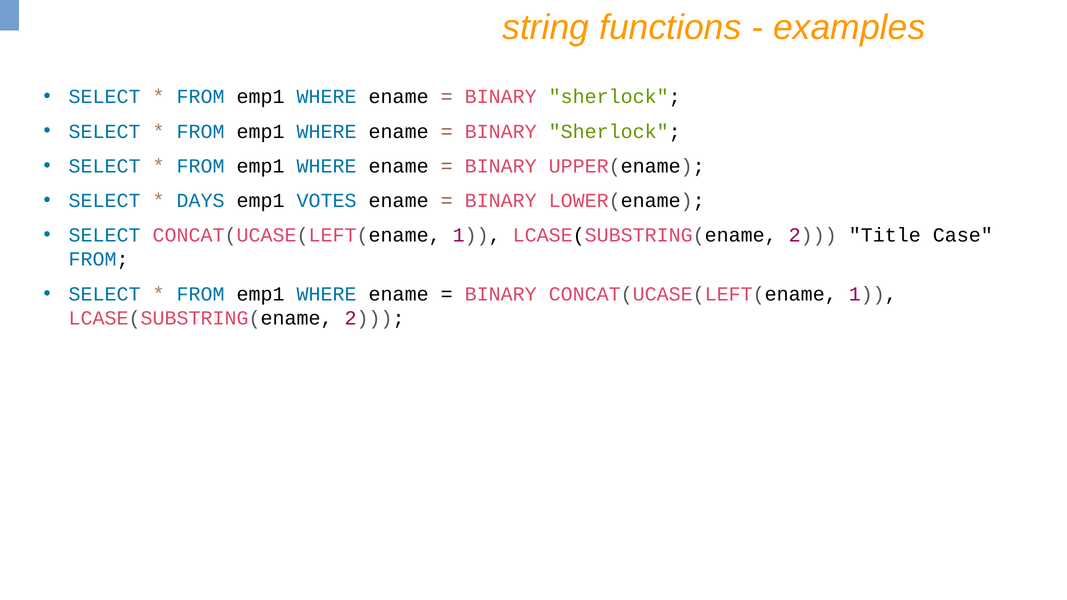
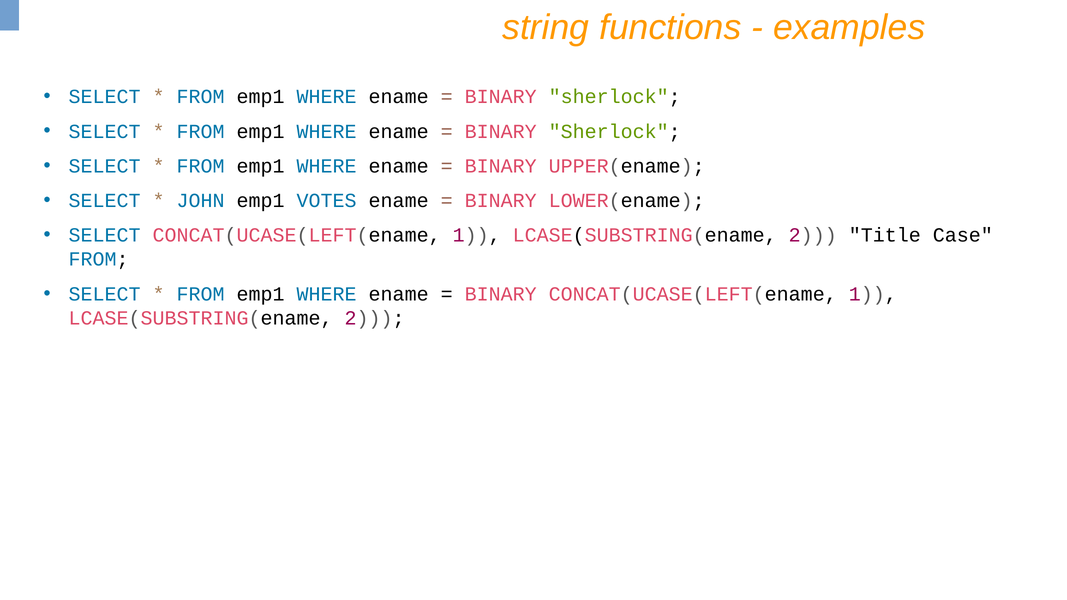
DAYS: DAYS -> JOHN (201, 201)
